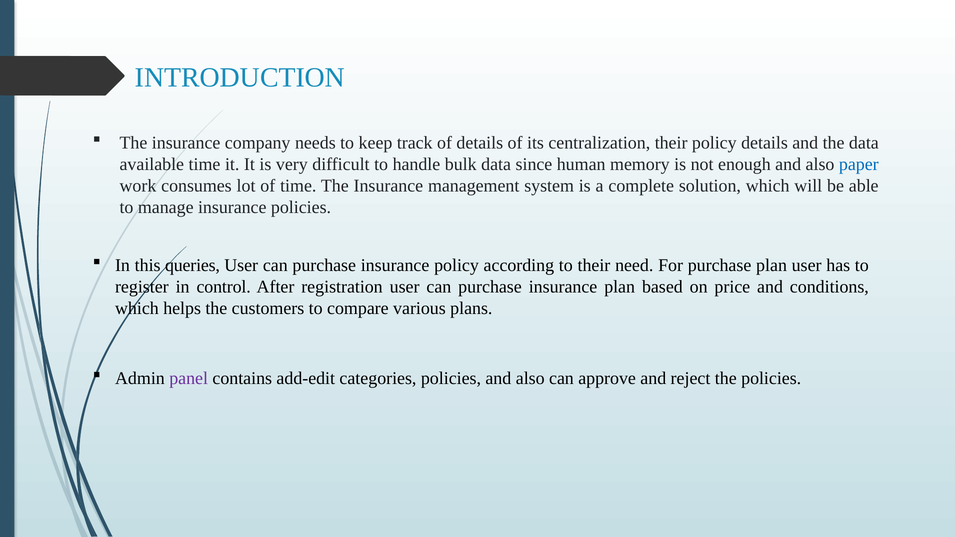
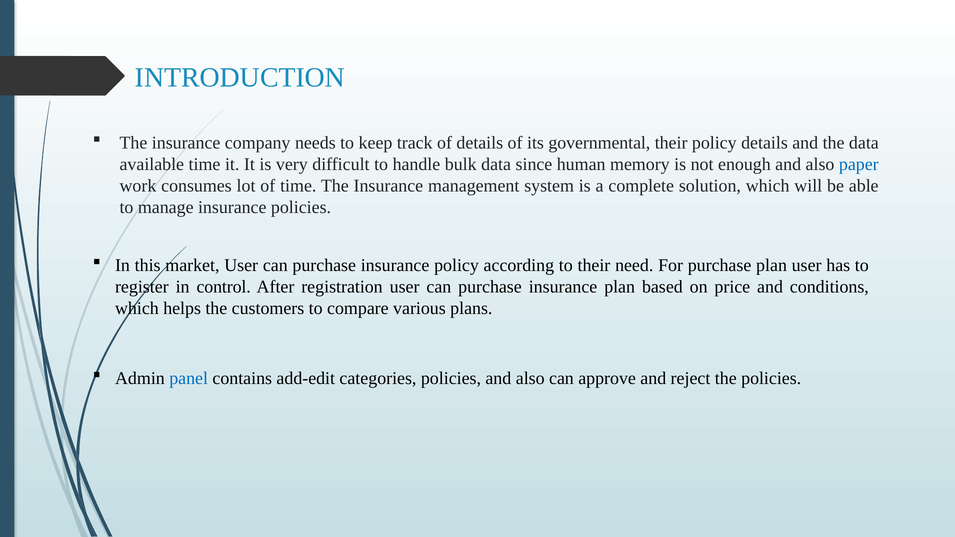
centralization: centralization -> governmental (599, 143)
queries: queries -> market (192, 265)
panel colour: purple -> blue (189, 379)
